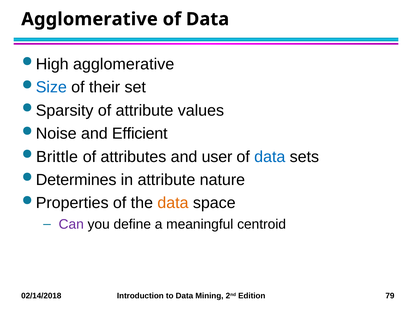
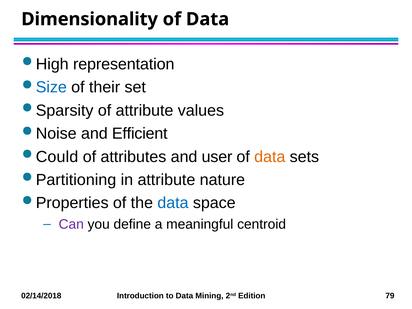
Agglomerative: Agglomerative -> Dimensionality (90, 19)
High agglomerative: agglomerative -> representation (124, 64)
Brittle: Brittle -> Could (57, 157)
data colour: blue -> orange (270, 157)
Determines: Determines -> Partitioning (76, 180)
data colour: orange -> blue (173, 203)
